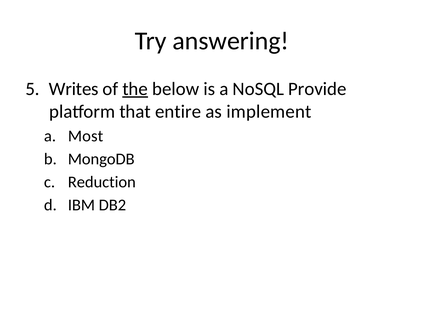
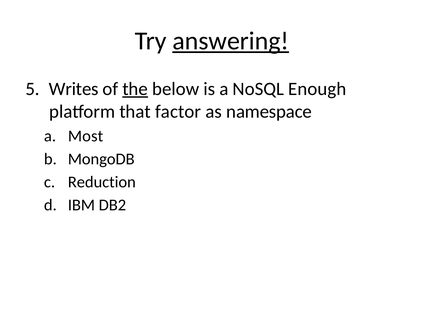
answering underline: none -> present (231, 41)
Provide: Provide -> Enough (317, 89)
entire: entire -> factor (178, 112)
implement: implement -> namespace (269, 112)
